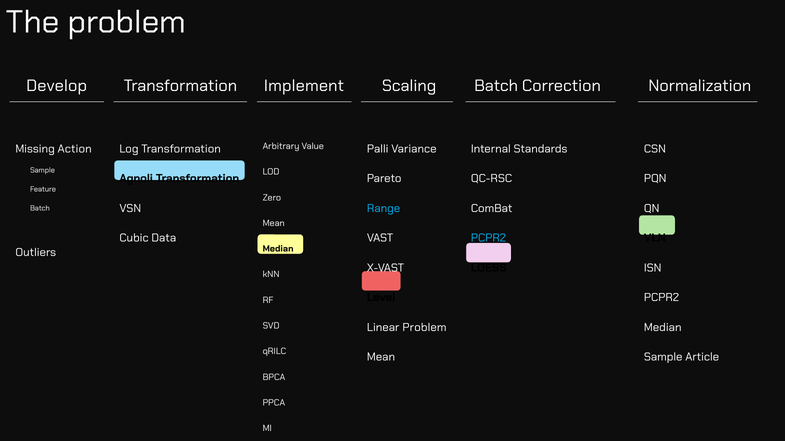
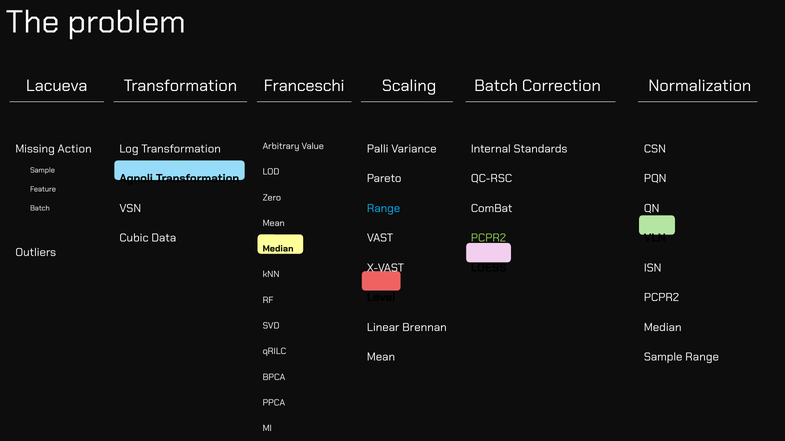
Develop: Develop -> Lacueva (57, 86)
Implement: Implement -> Franceschi (304, 86)
PCPR2 colour: light blue -> light green (489, 238)
Linear Problem: Problem -> Brennan (425, 328)
Sample Article: Article -> Range (702, 358)
